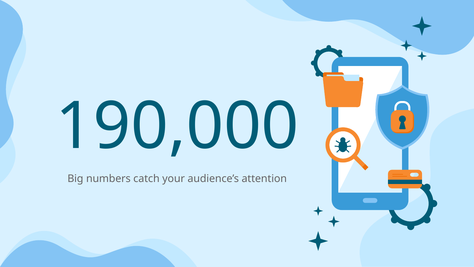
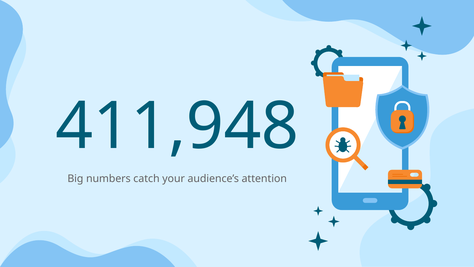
190,000: 190,000 -> 411,948 (177, 126)
